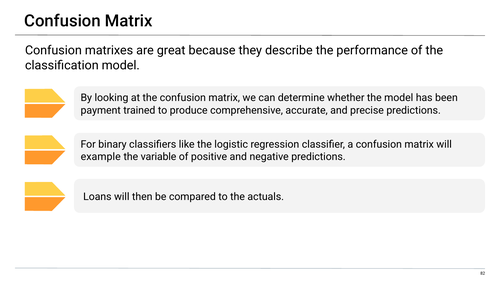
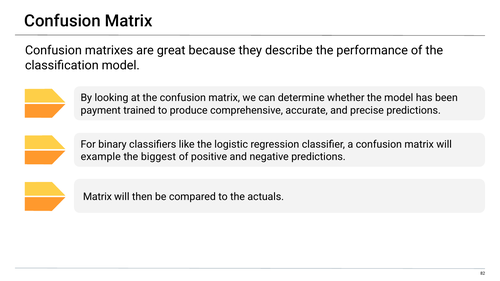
variable: variable -> biggest (158, 157)
Loans: Loans -> Matrix (97, 197)
